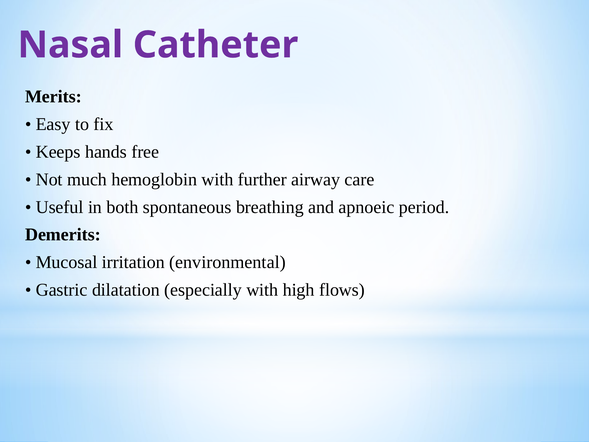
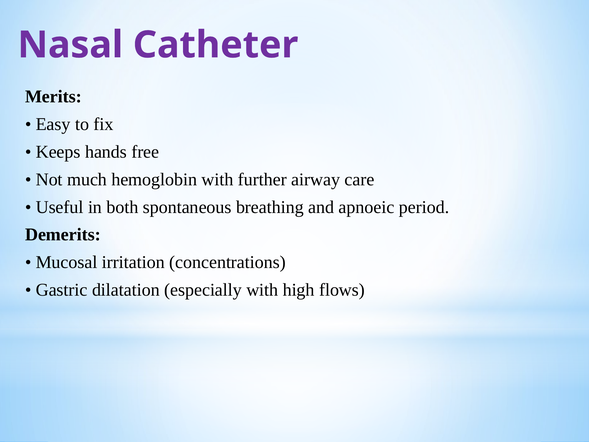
environmental: environmental -> concentrations (228, 262)
